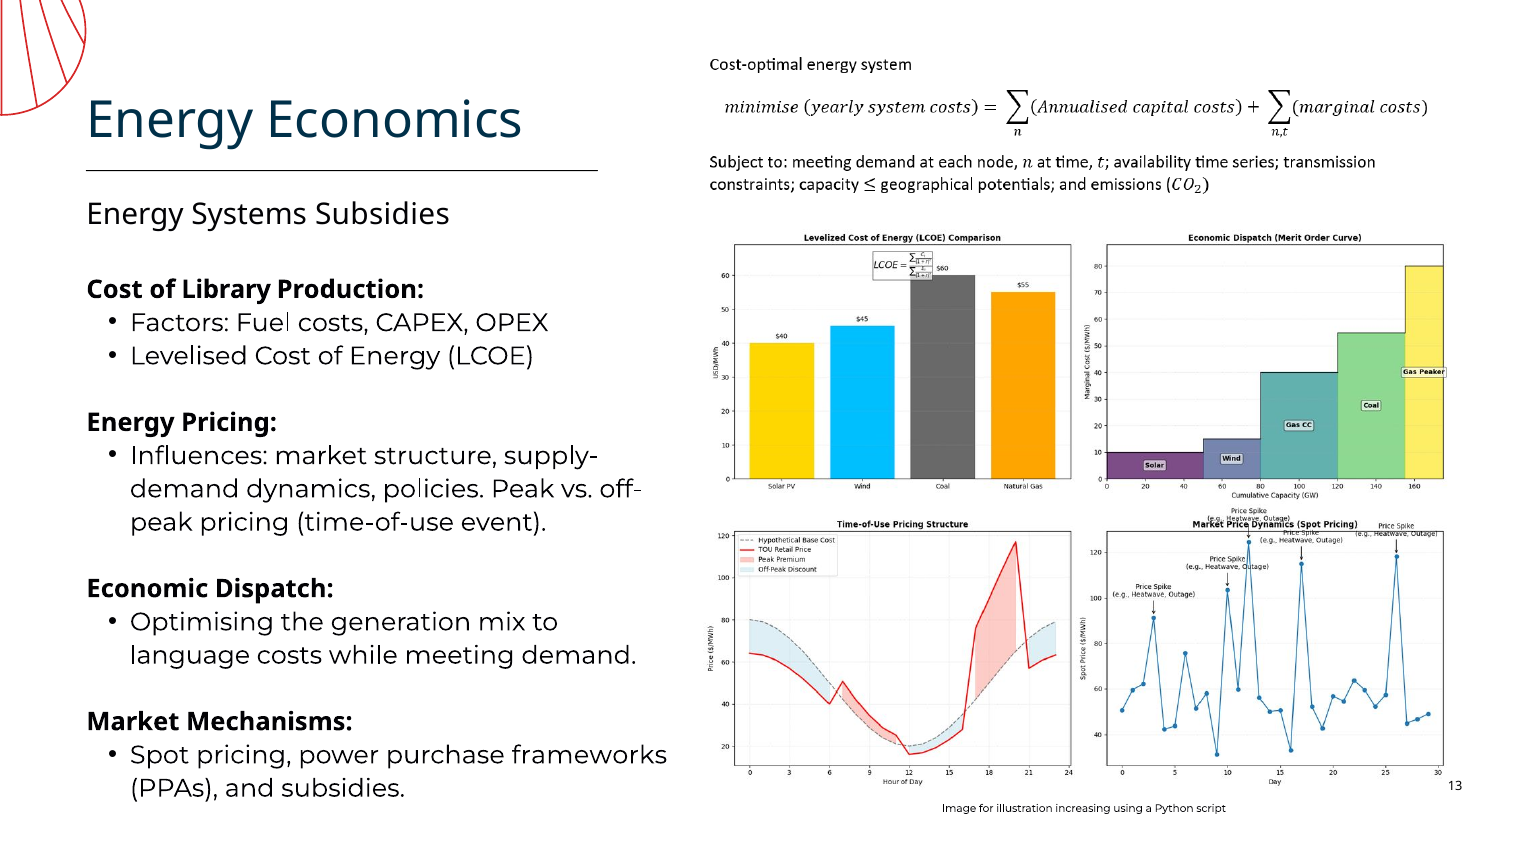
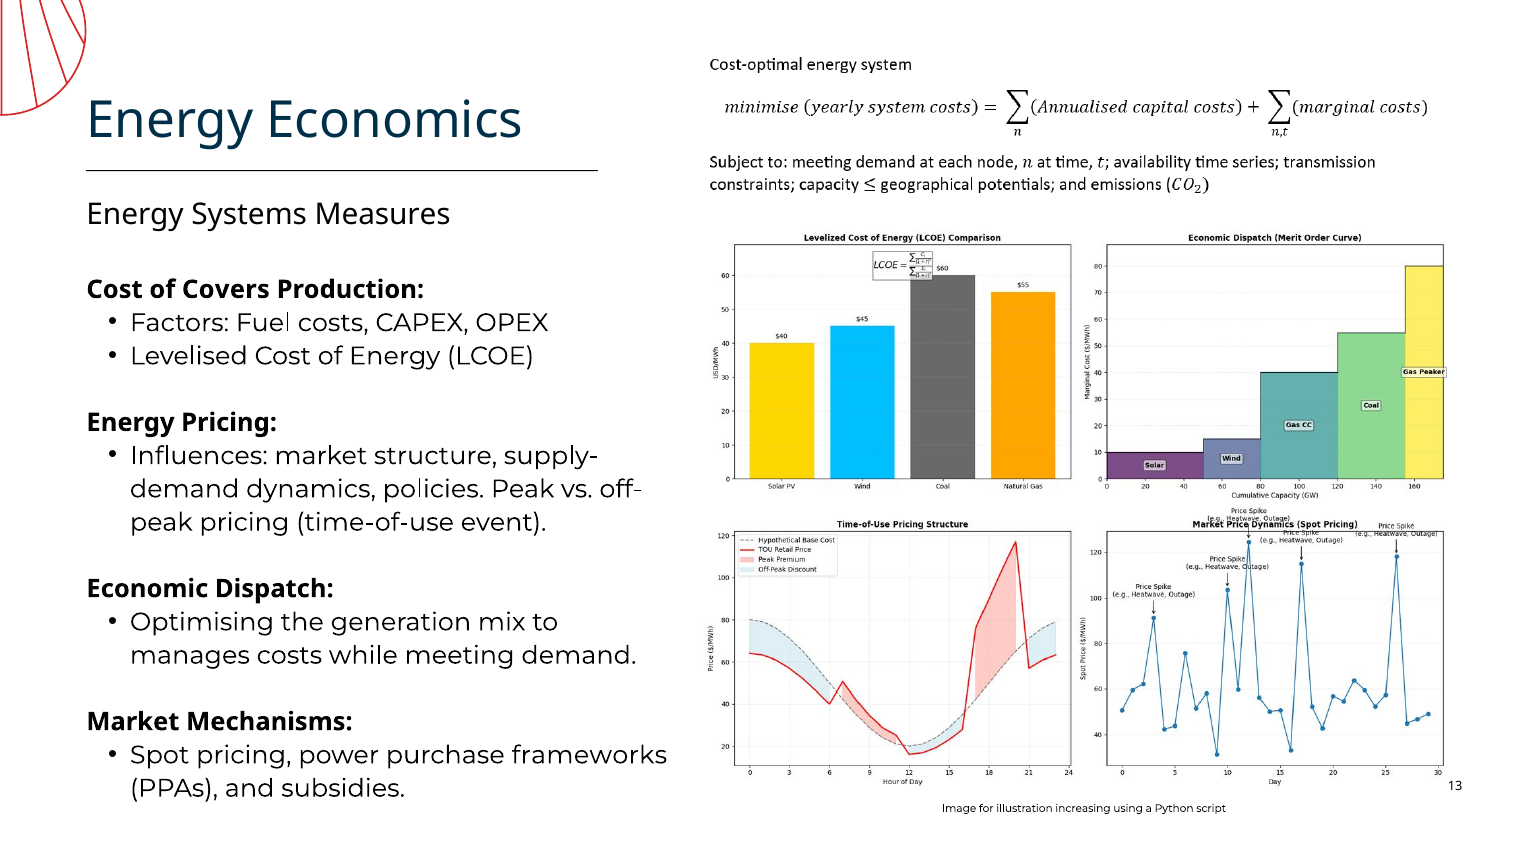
Systems Subsidies: Subsidies -> Measures (383, 215)
Library: Library -> Covers (226, 290)
language: language -> manages (190, 656)
